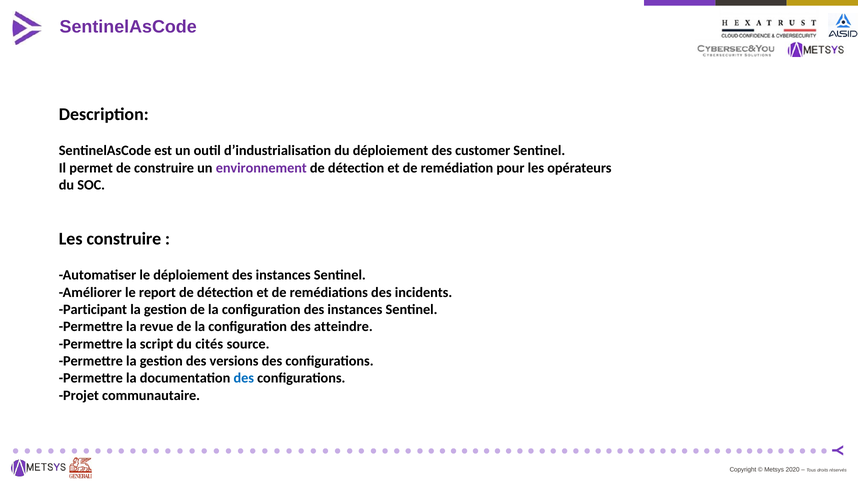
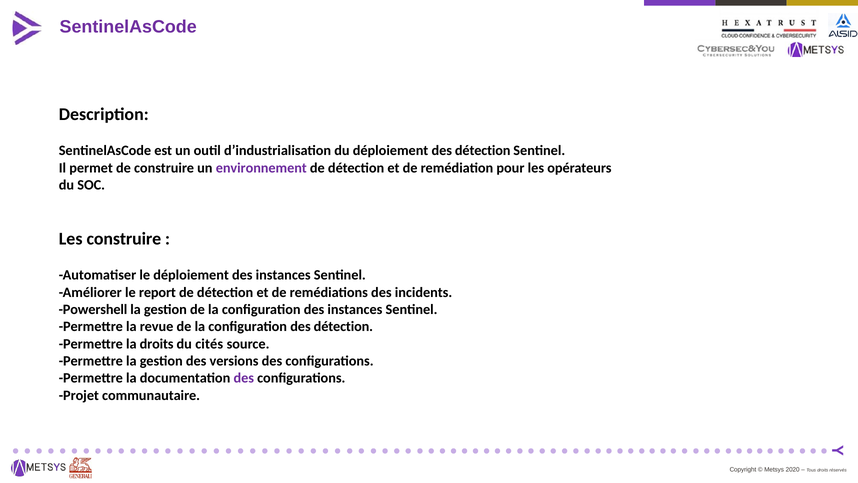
déploiement des customer: customer -> détection (483, 151)
Participant: Participant -> Powershell (93, 309)
configuration des atteindre: atteindre -> détection (343, 326)
la script: script -> droits (157, 344)
des colour: blue -> purple (244, 378)
